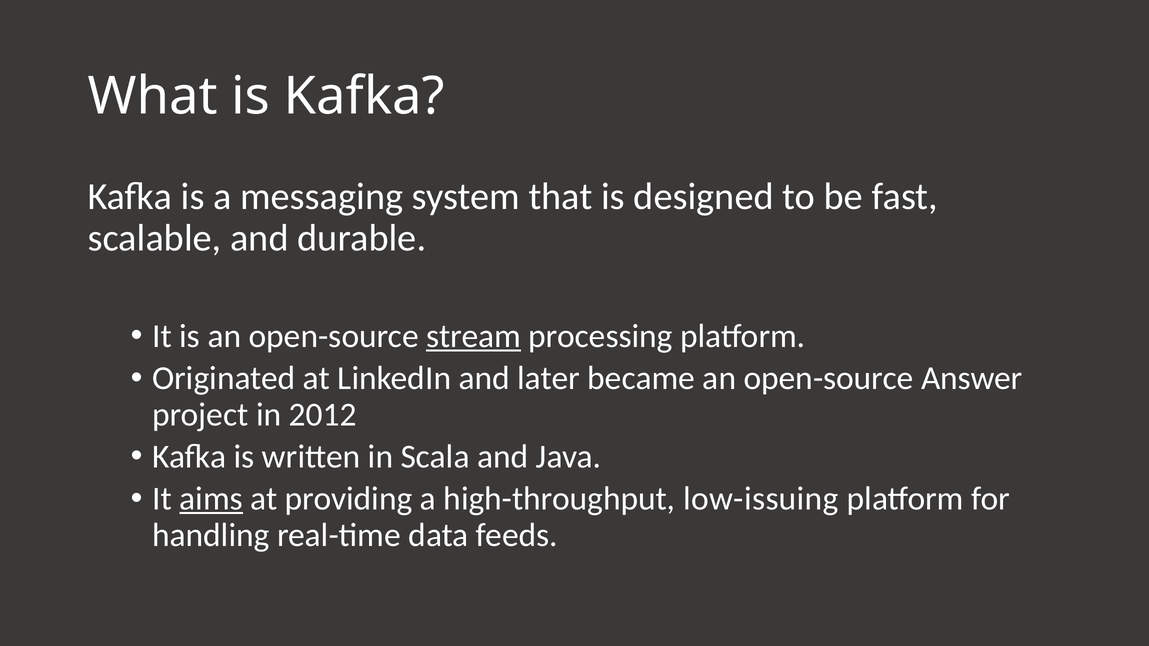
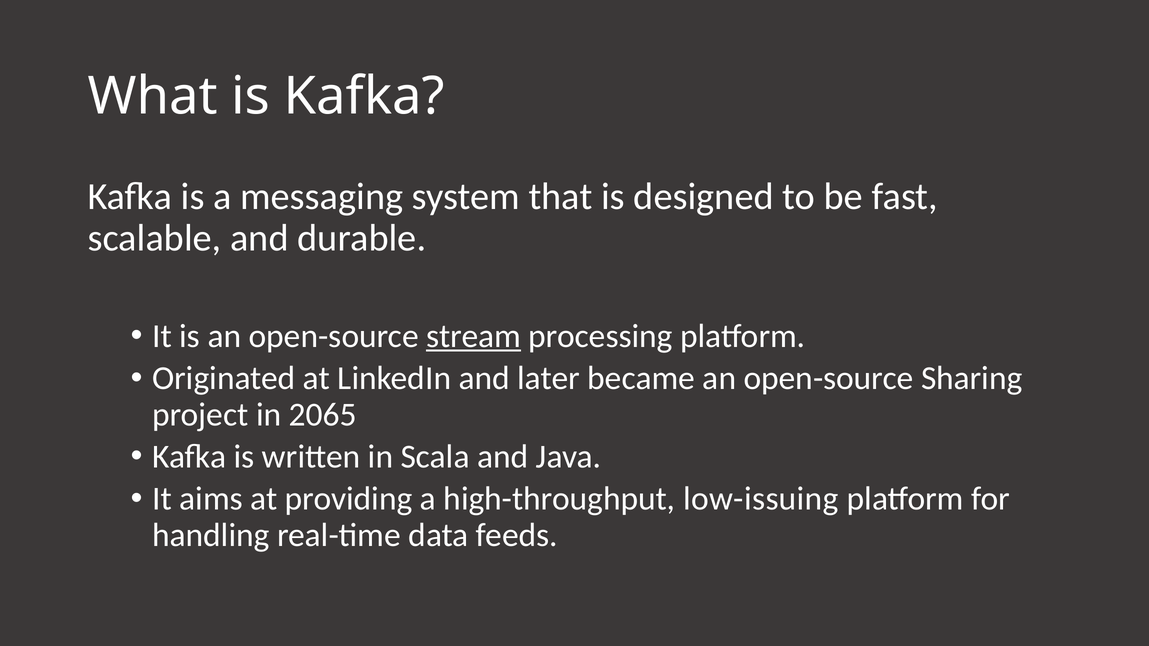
Answer: Answer -> Sharing (972, 379)
2012: 2012 -> 2065 (323, 415)
aims underline: present -> none (211, 499)
